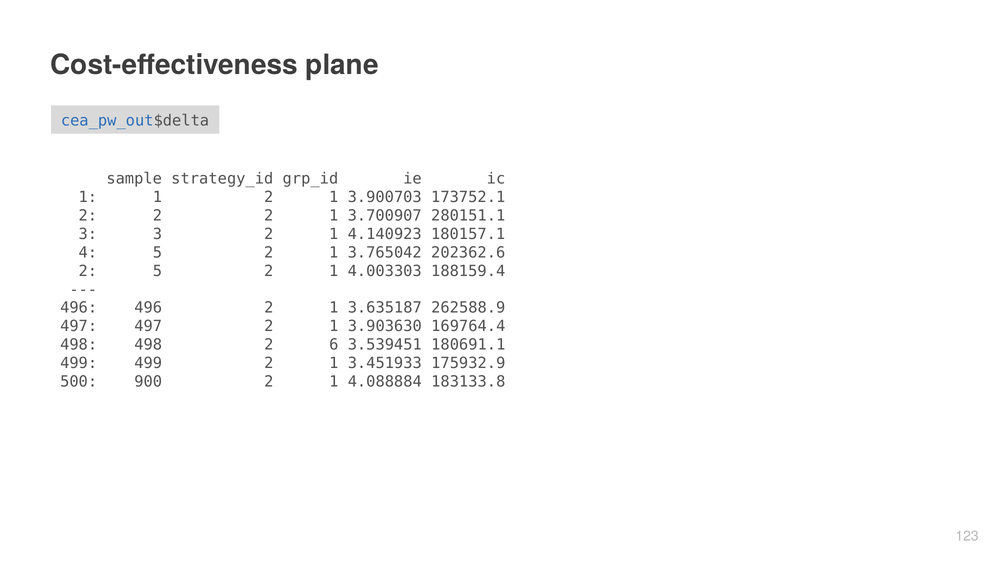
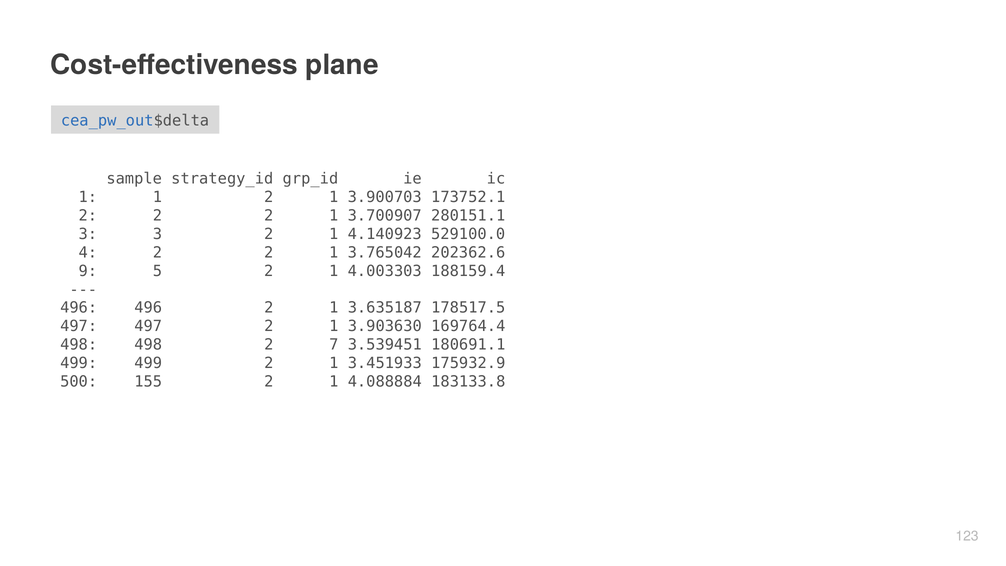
180157.1: 180157.1 -> 529100.0 (468, 234)
4 5: 5 -> 2 (157, 252)
2: 2 -> 9 (88, 271)
262588.9: 262588.9 -> 178517.5 (468, 308)
6: 6 -> 7 (334, 345)
900: 900 -> 155 (148, 382)
